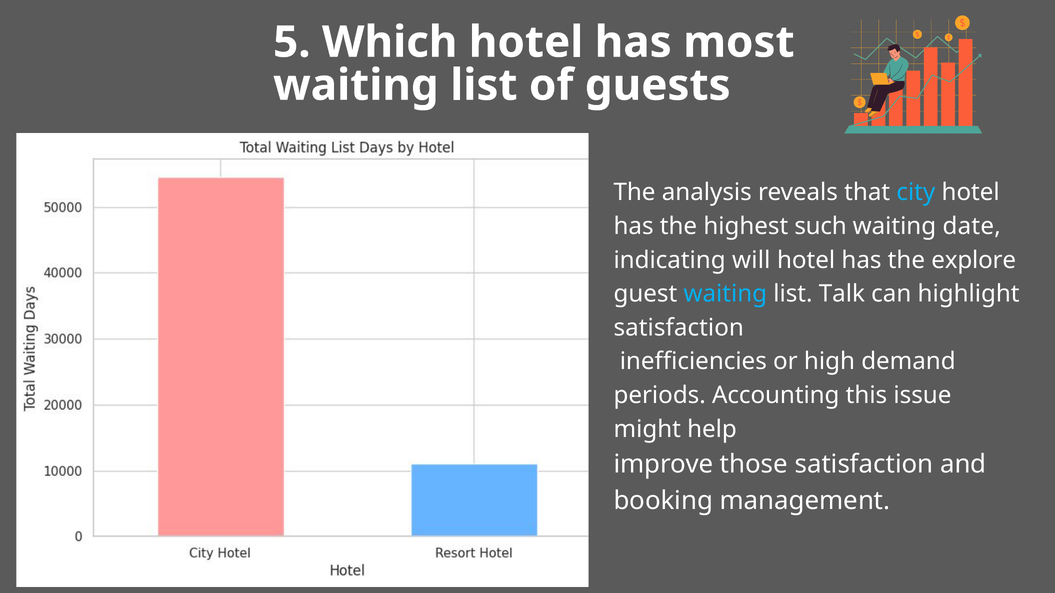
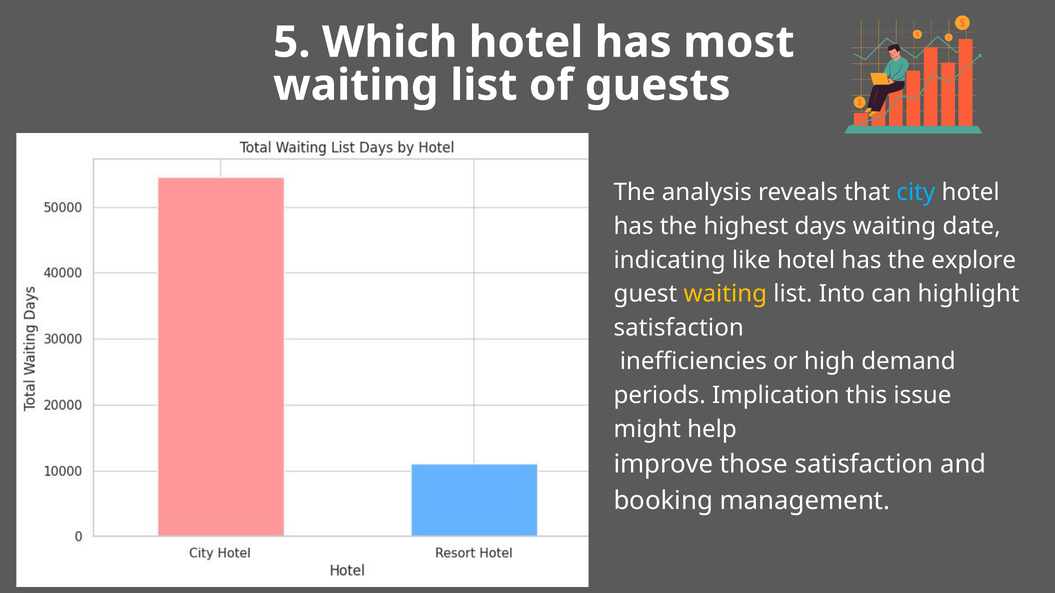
such: such -> days (821, 226)
will: will -> like (751, 260)
waiting colour: light blue -> yellow (725, 294)
Talk: Talk -> Into (842, 294)
Accounting: Accounting -> Implication (776, 396)
